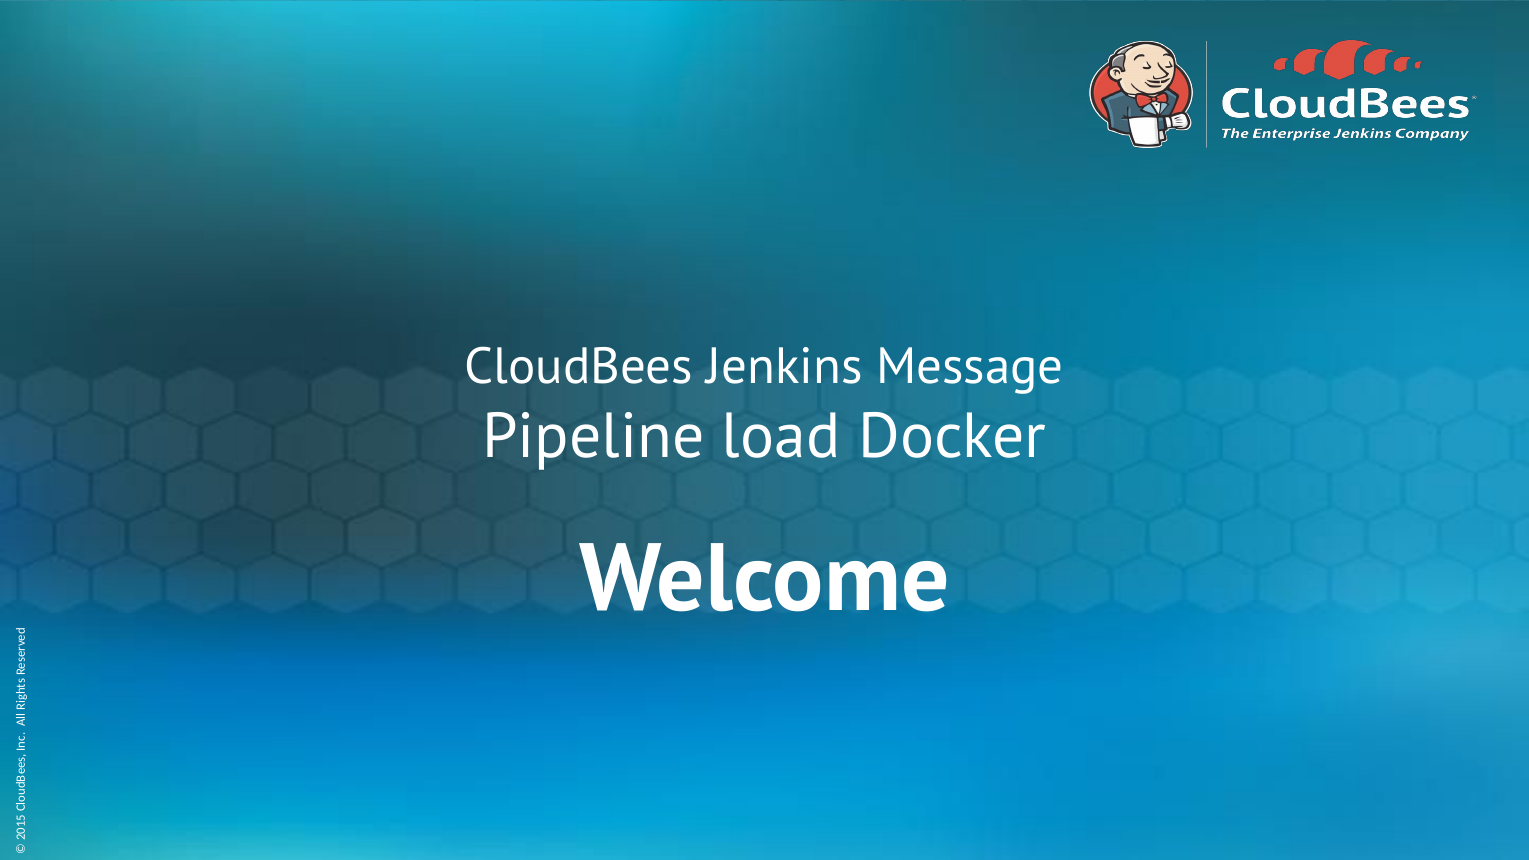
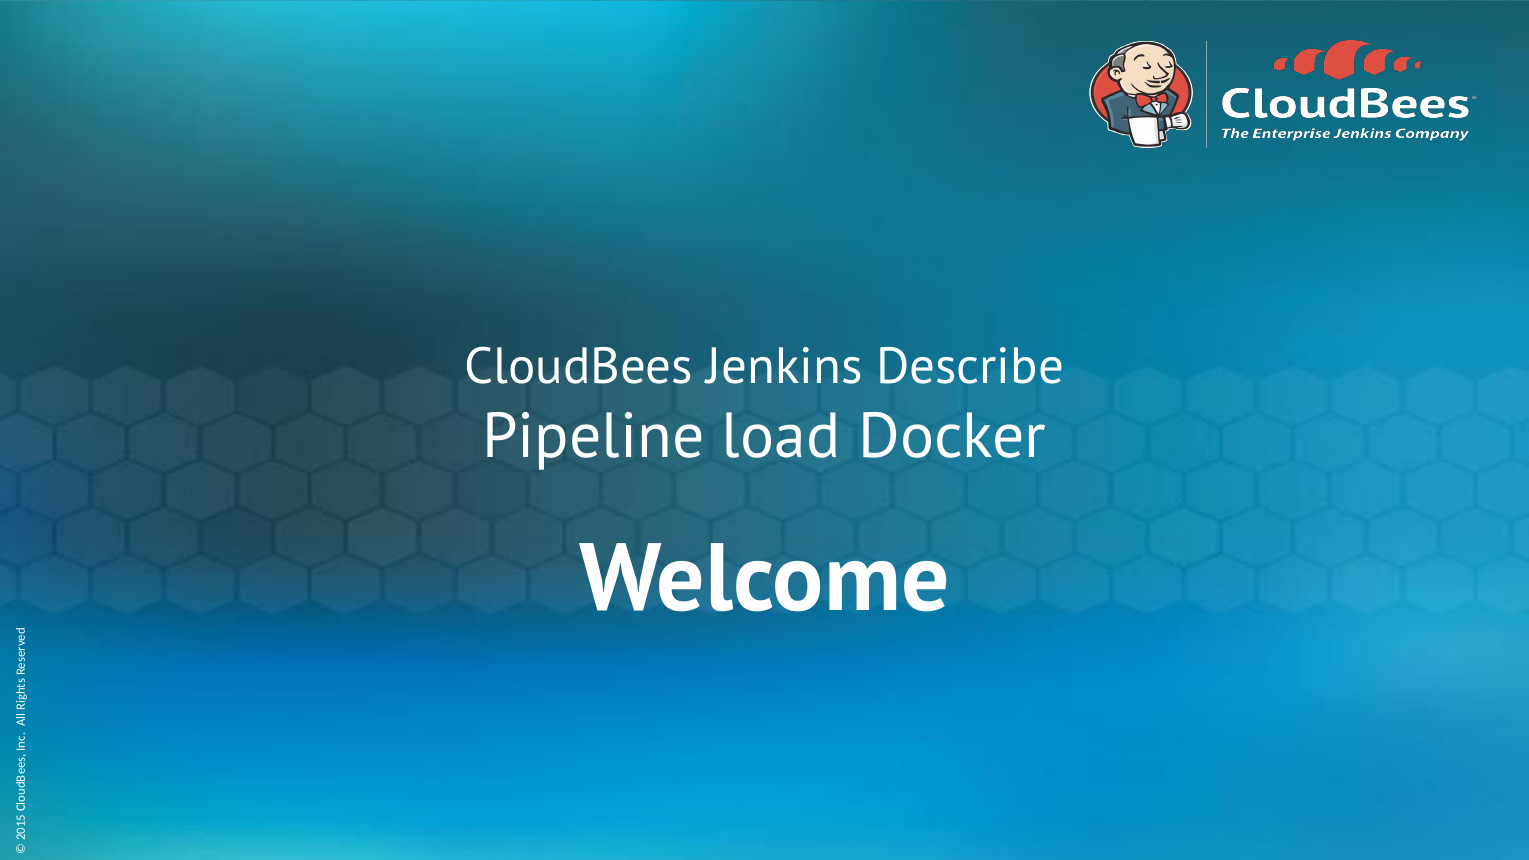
Message: Message -> Describe (970, 366)
